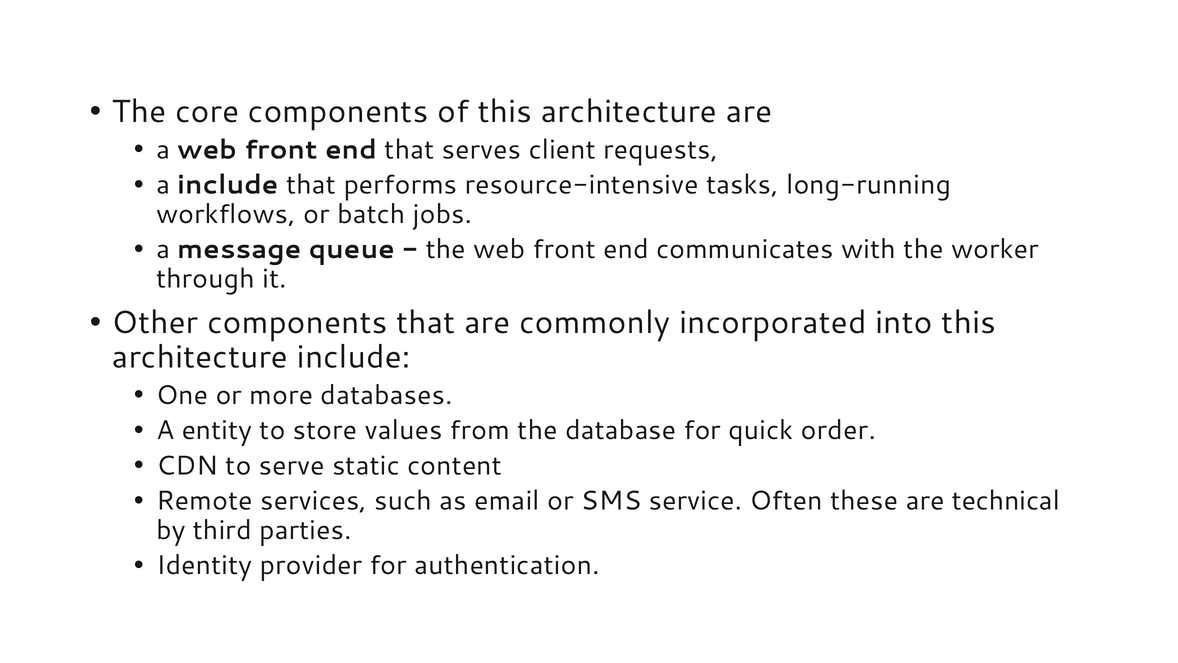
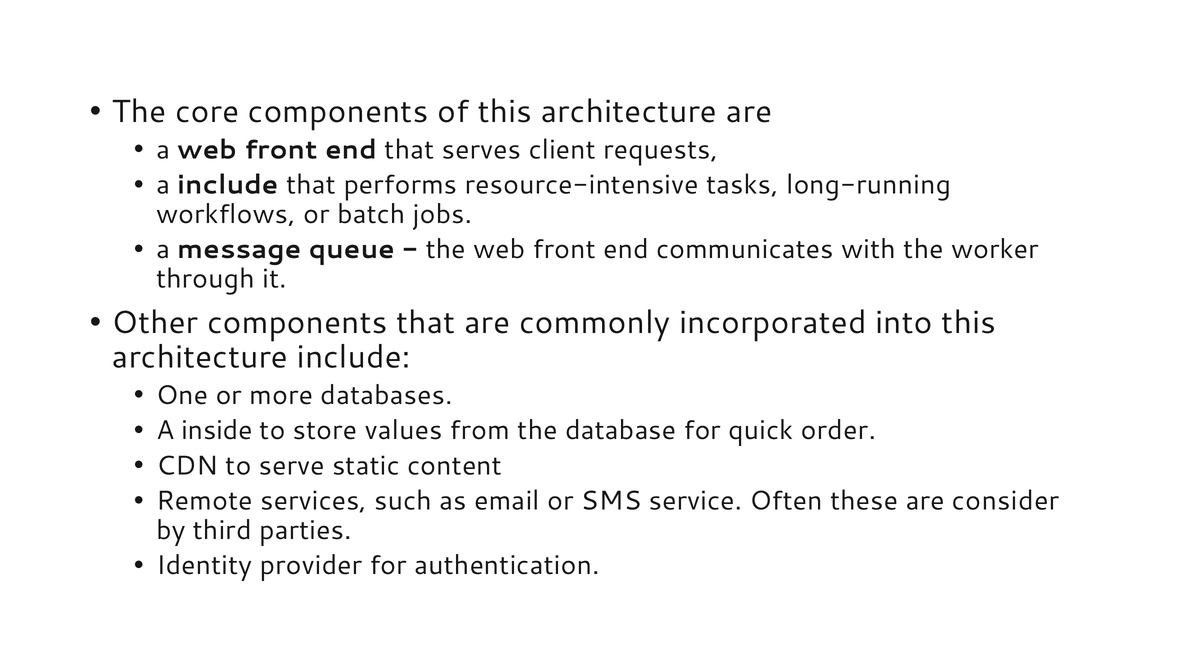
entity: entity -> inside (217, 430)
technical: technical -> consider (1006, 501)
